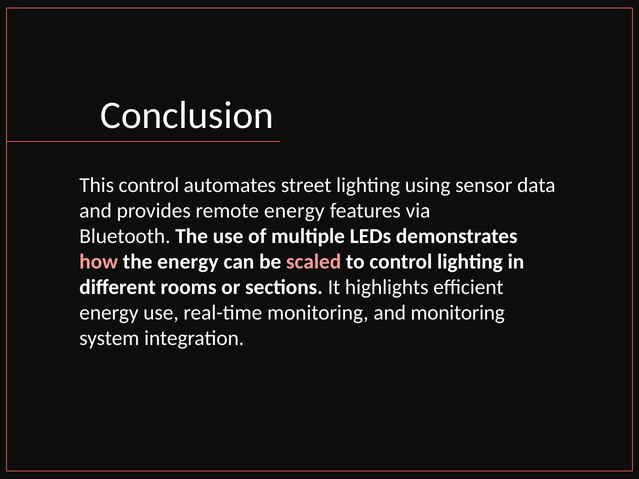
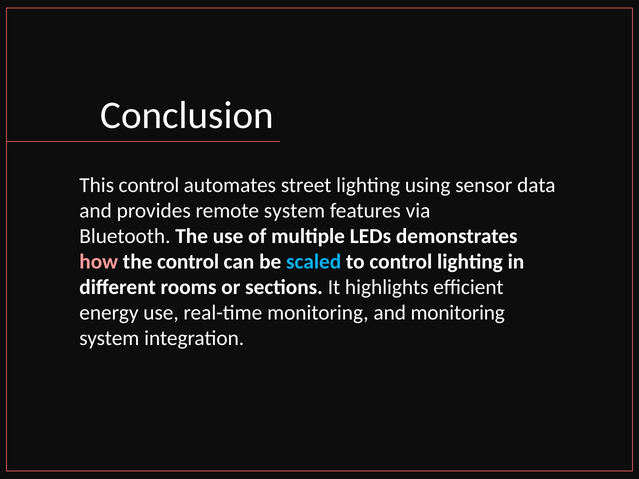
remote energy: energy -> system (294, 211)
the energy: energy -> control (188, 262)
scaled colour: pink -> light blue (314, 262)
